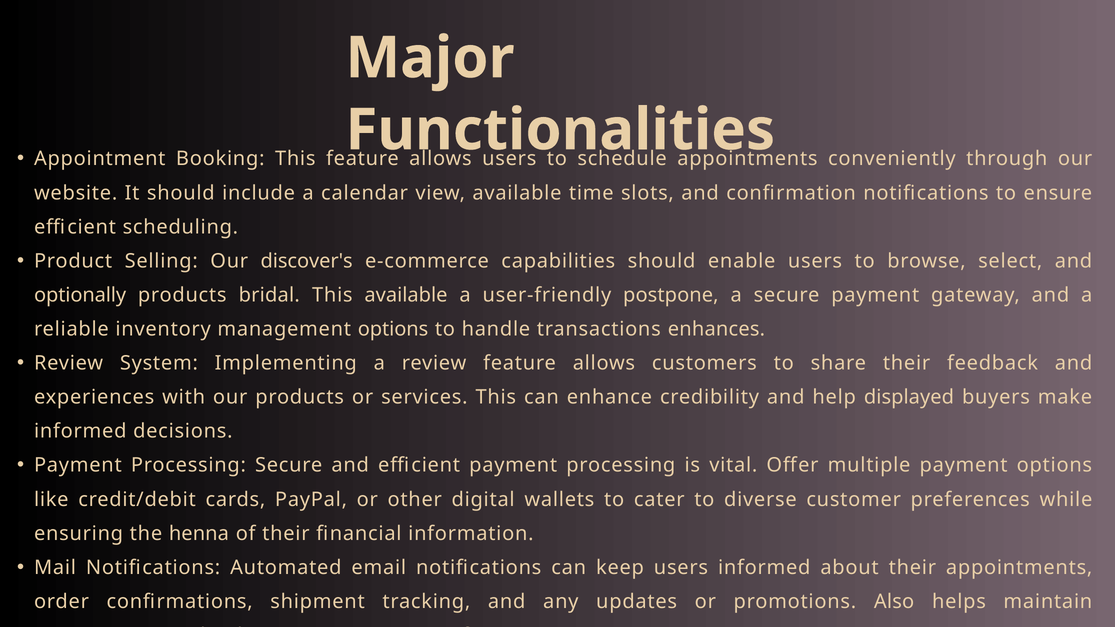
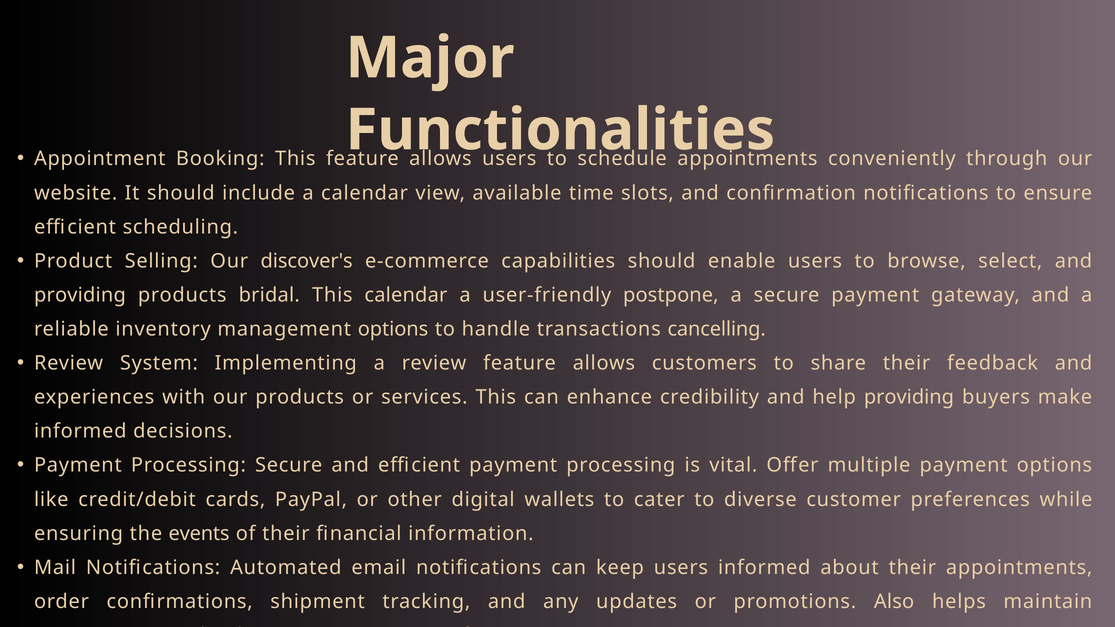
optionally: optionally -> providing (80, 295)
This available: available -> calendar (406, 295)
transactions enhances: enhances -> cancelling (717, 329)
help displayed: displayed -> providing (909, 397)
henna: henna -> events (199, 534)
